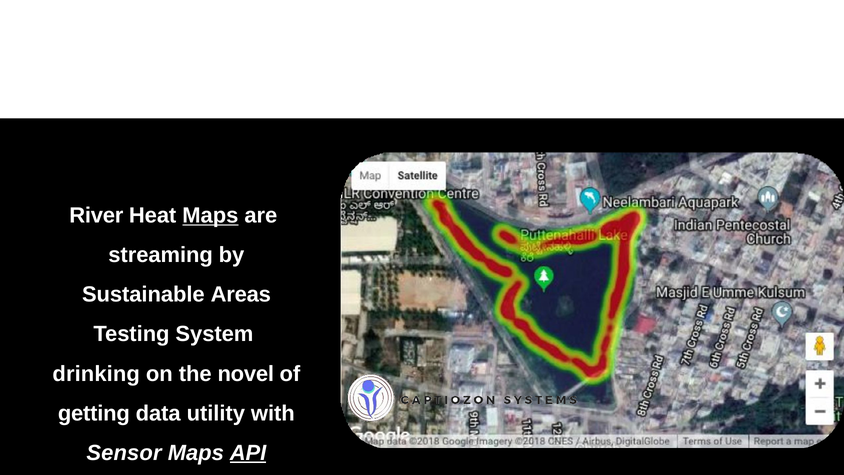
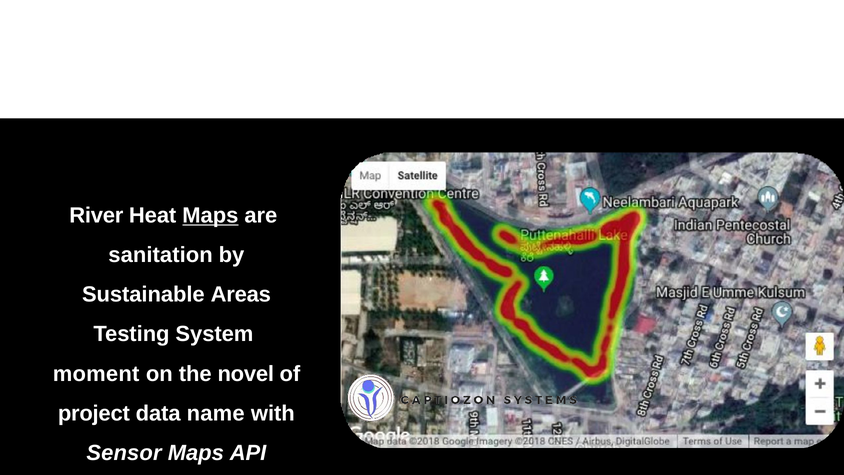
streaming: streaming -> sanitation (161, 255)
drinking: drinking -> moment (96, 374)
getting: getting -> project (94, 413)
utility: utility -> name (216, 413)
API underline: present -> none (248, 453)
